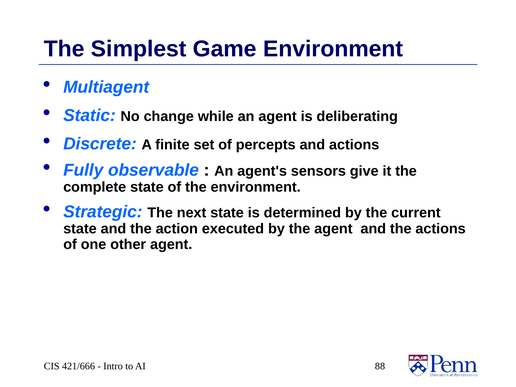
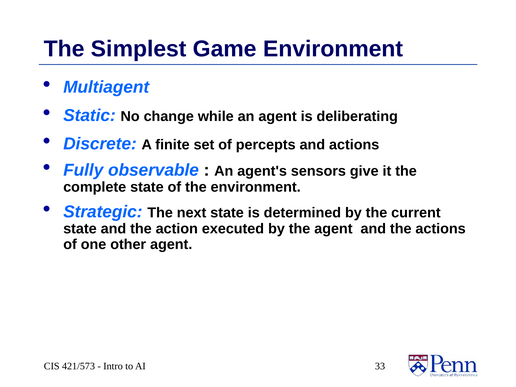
421/666: 421/666 -> 421/573 (78, 366)
88: 88 -> 33 (380, 366)
